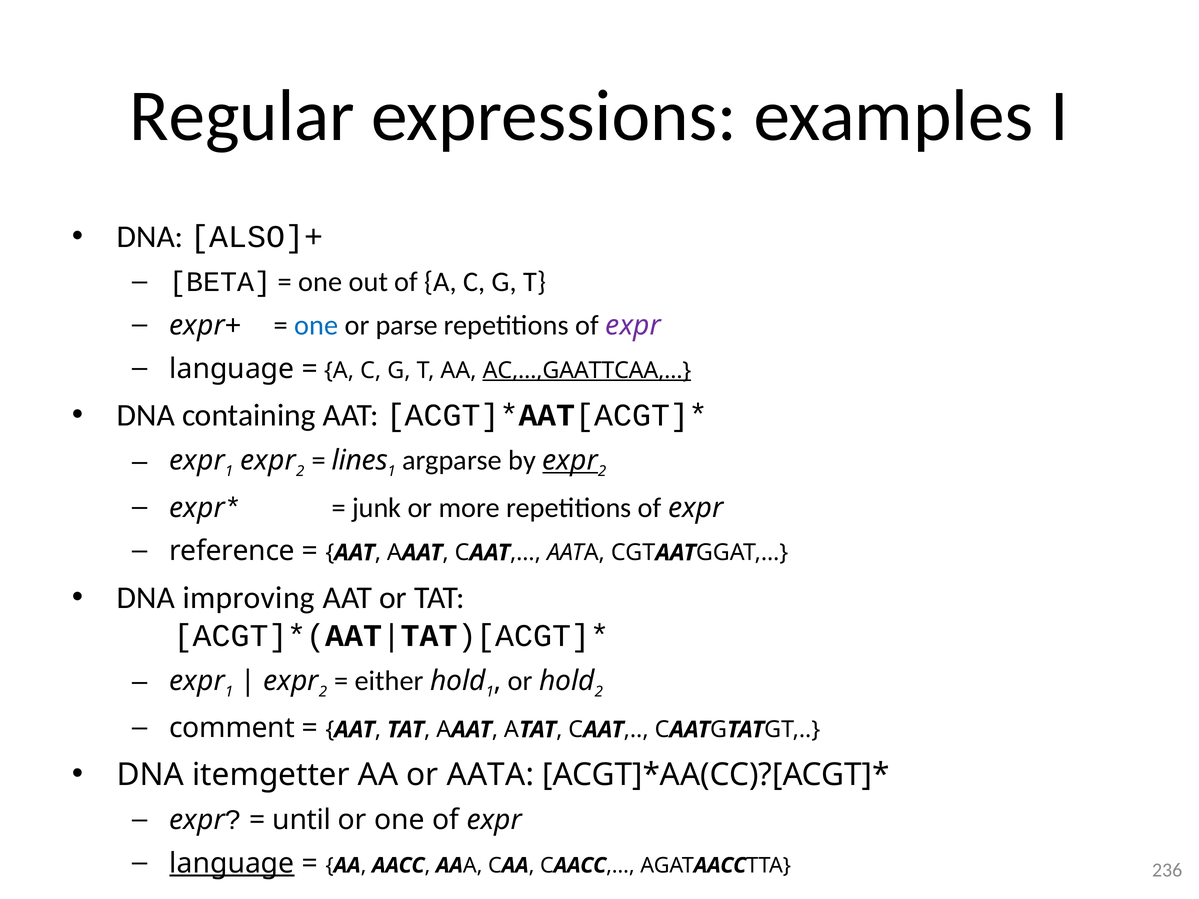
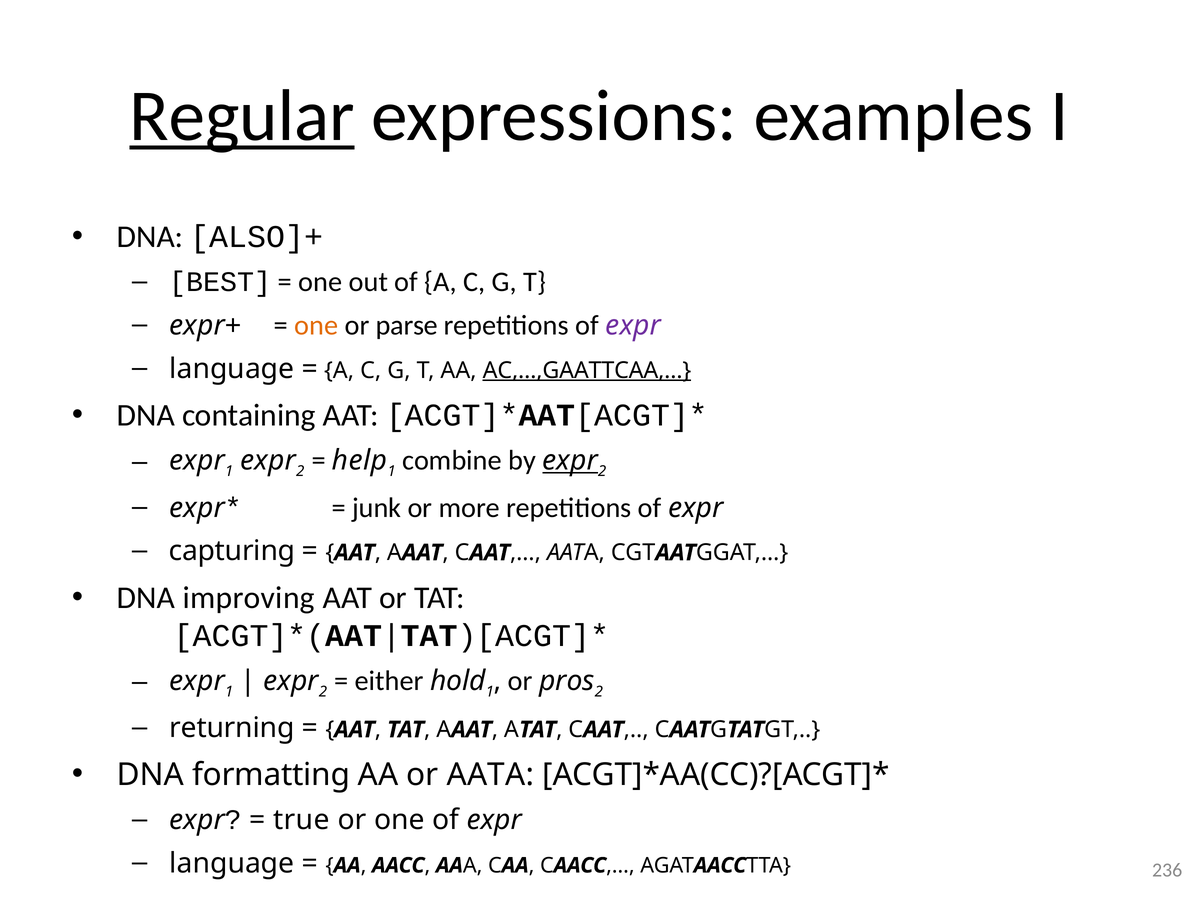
Regular underline: none -> present (242, 116)
BETA: BETA -> BEST (220, 282)
one colour: blue -> orange (316, 325)
lines: lines -> help (359, 461)
argparse: argparse -> combine (452, 461)
reference: reference -> capturing (232, 551)
or hold: hold -> pros (567, 681)
comment: comment -> returning (232, 728)
itemgetter: itemgetter -> formatting (271, 775)
until: until -> true (301, 820)
language underline: present -> none (232, 863)
